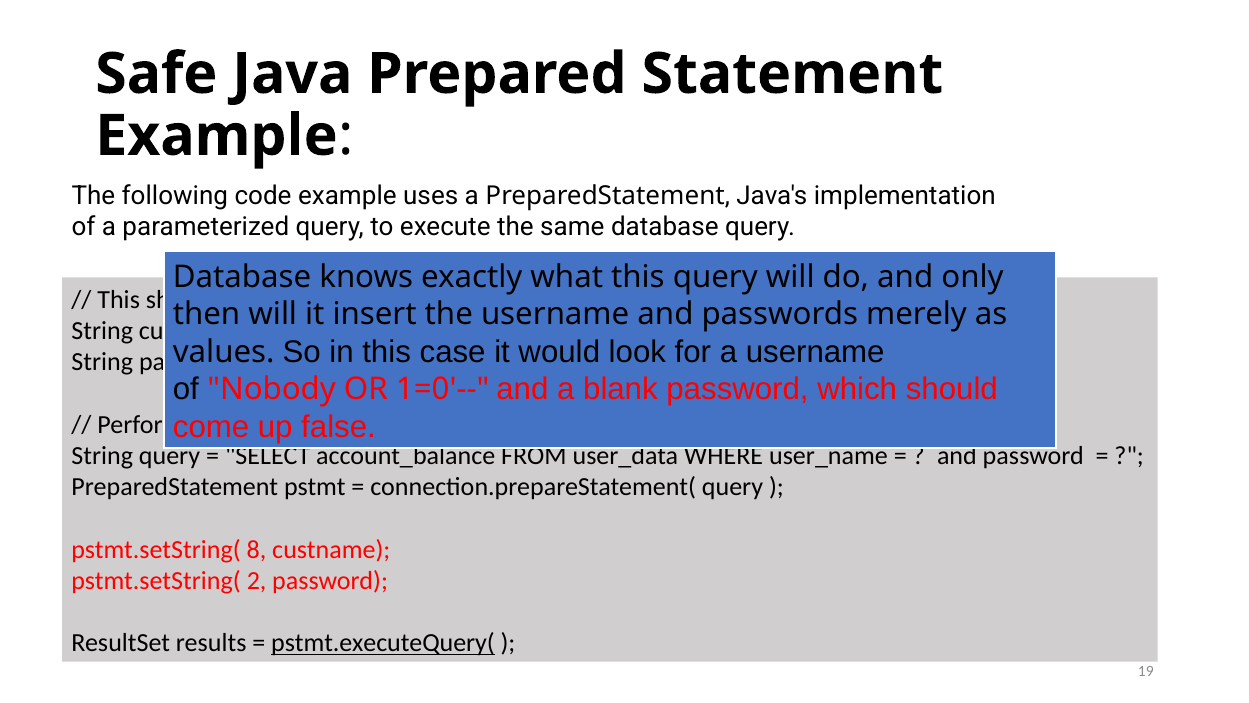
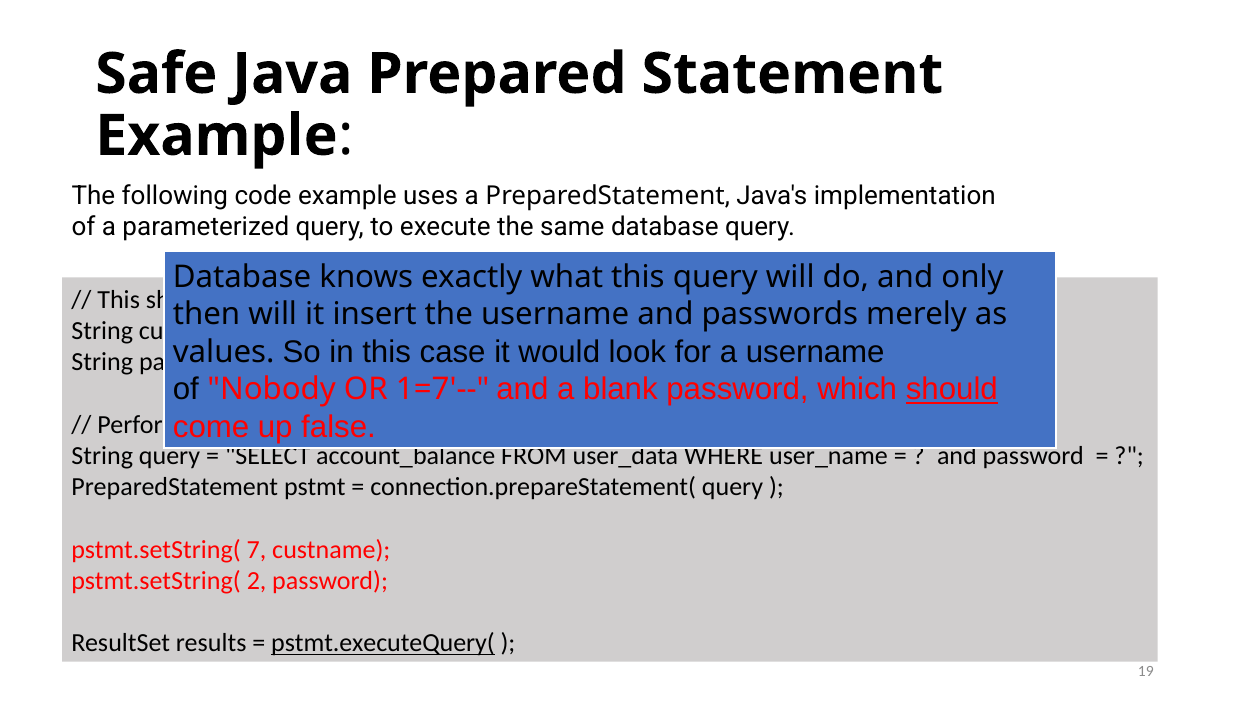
1=0'--: 1=0'-- -> 1=7'-- (443, 389)
should underline: none -> present (952, 389)
8: 8 -> 7 (256, 549)
